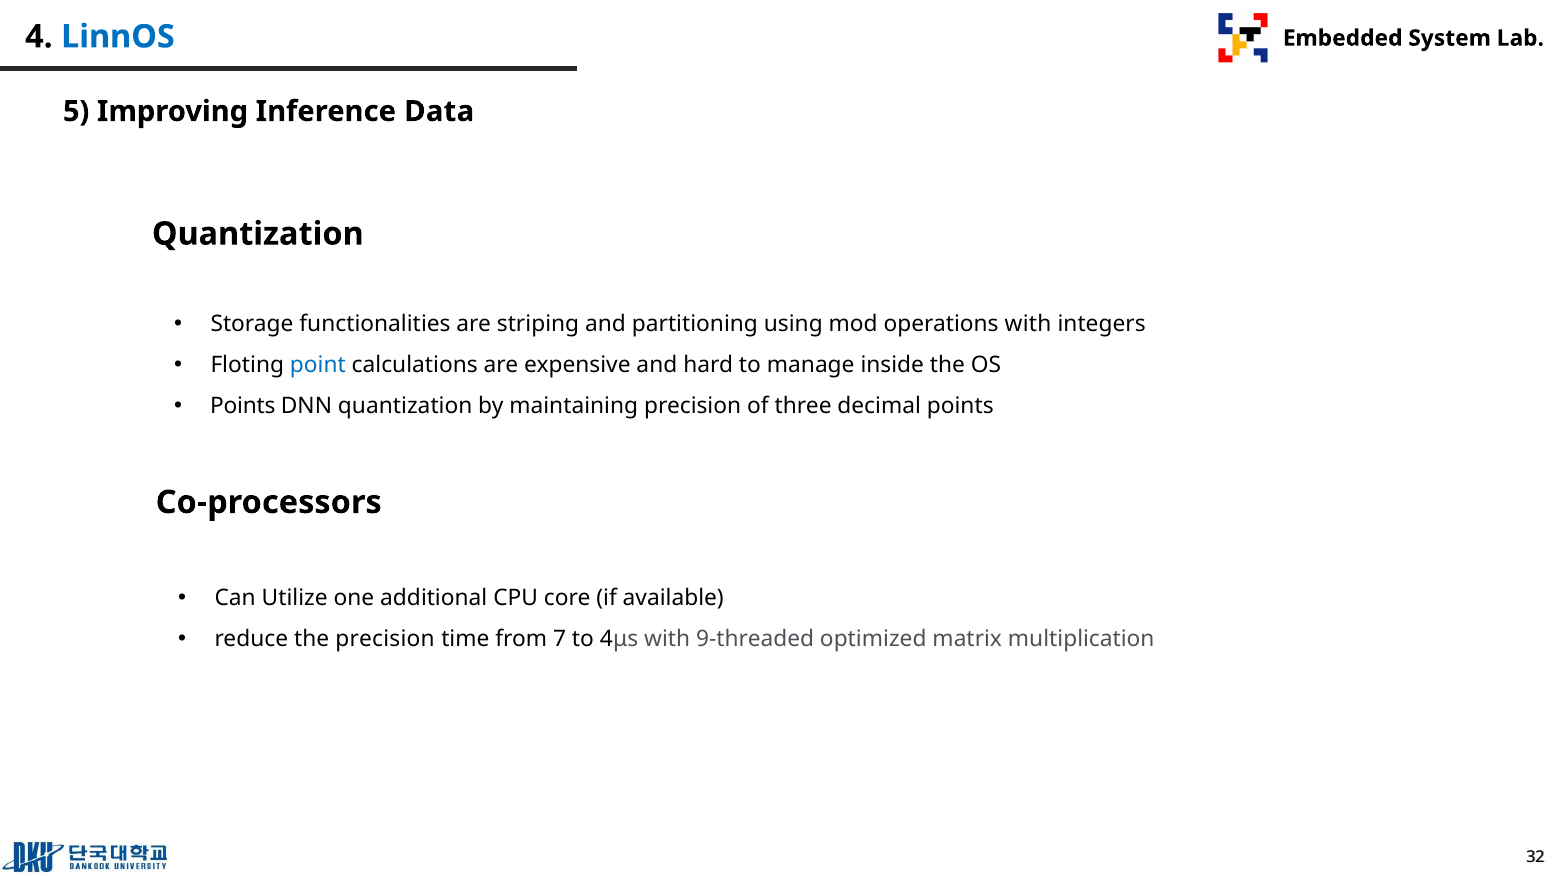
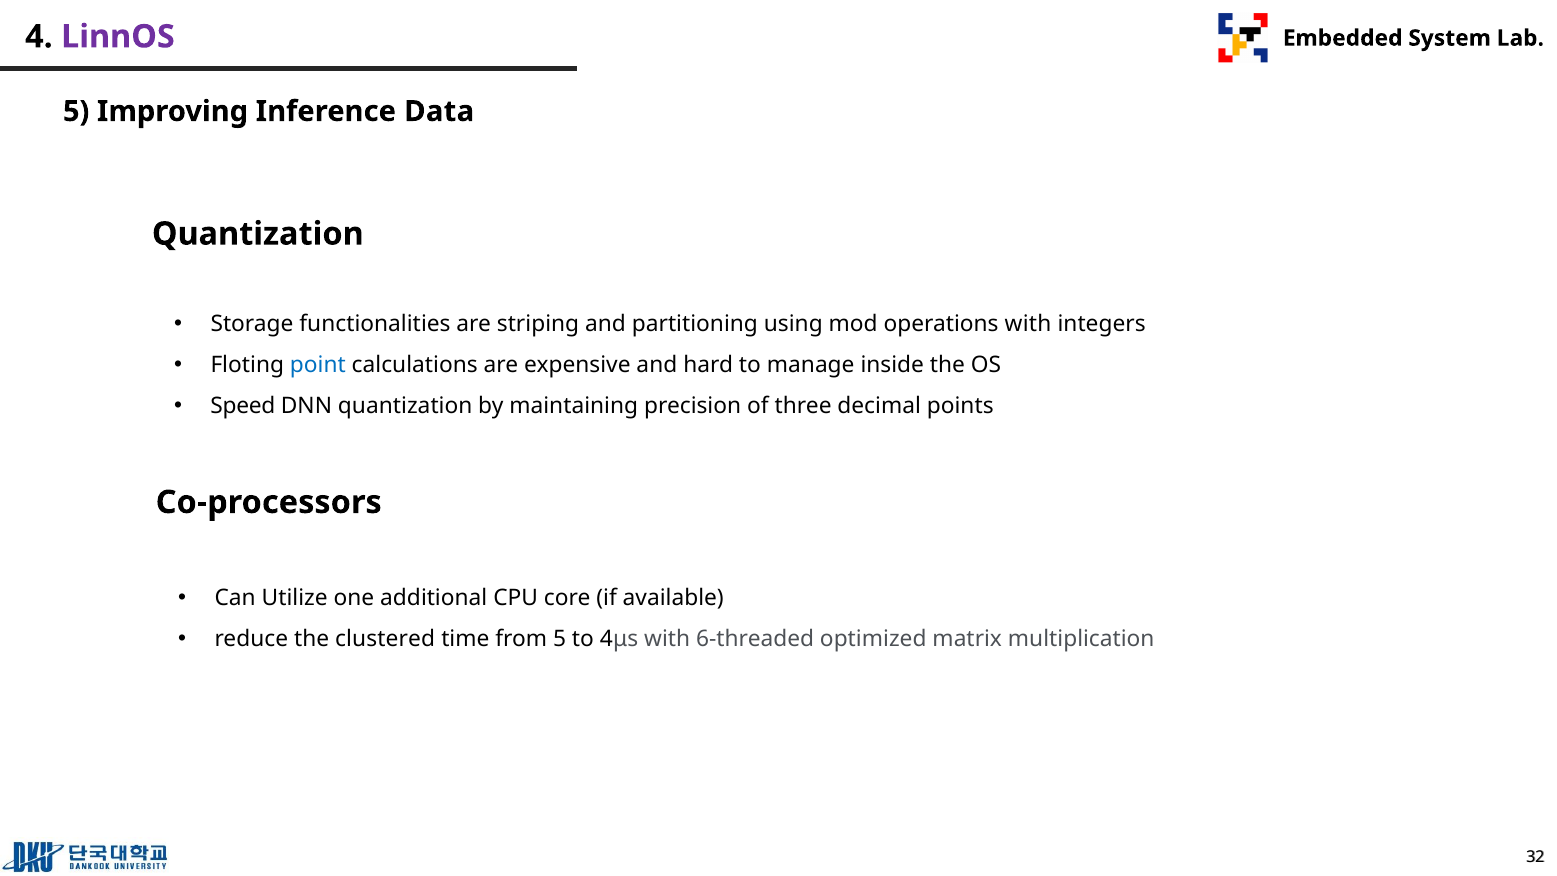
LinnOS colour: blue -> purple (118, 37)
Points: Points -> Speed (243, 406)
the precision: precision -> clustered (385, 639)
from 7: 7 -> 5 (560, 639)
9-threaded: 9-threaded -> 6-threaded (755, 639)
